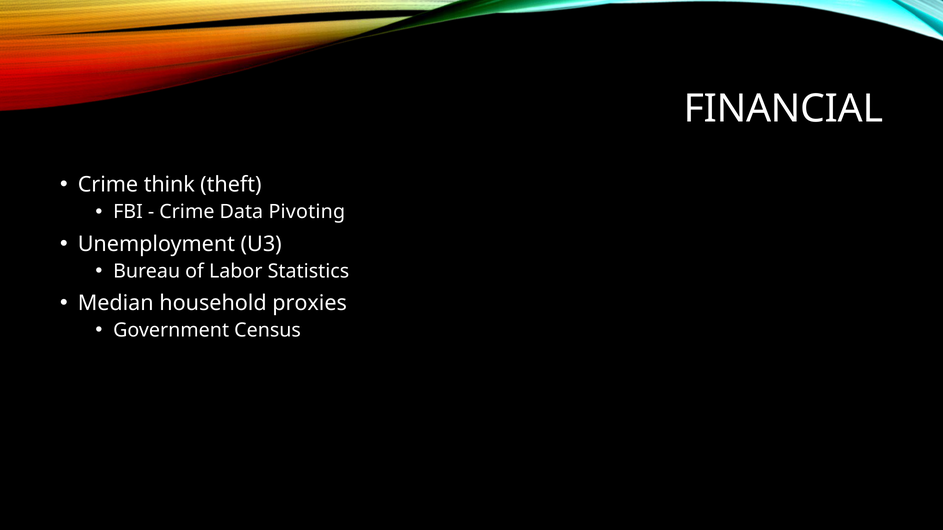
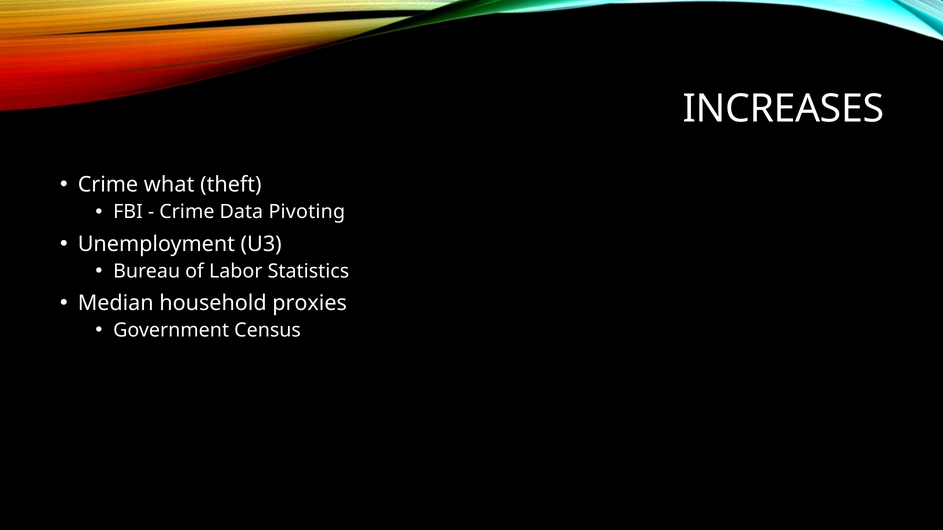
FINANCIAL: FINANCIAL -> INCREASES (783, 109)
think: think -> what (169, 185)
